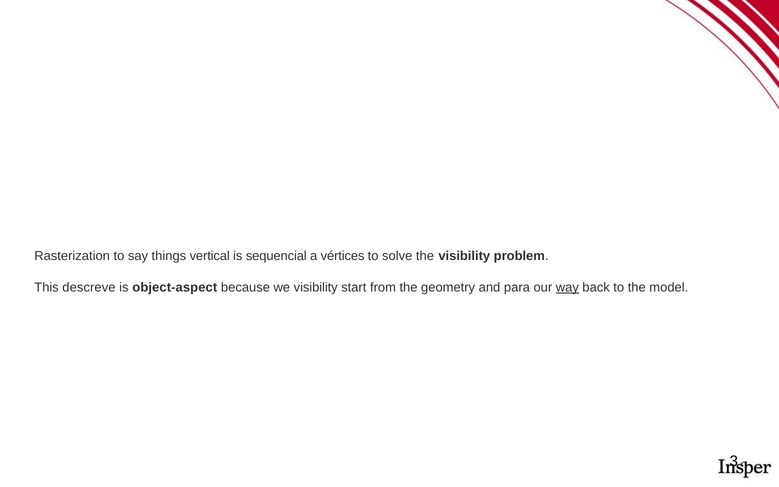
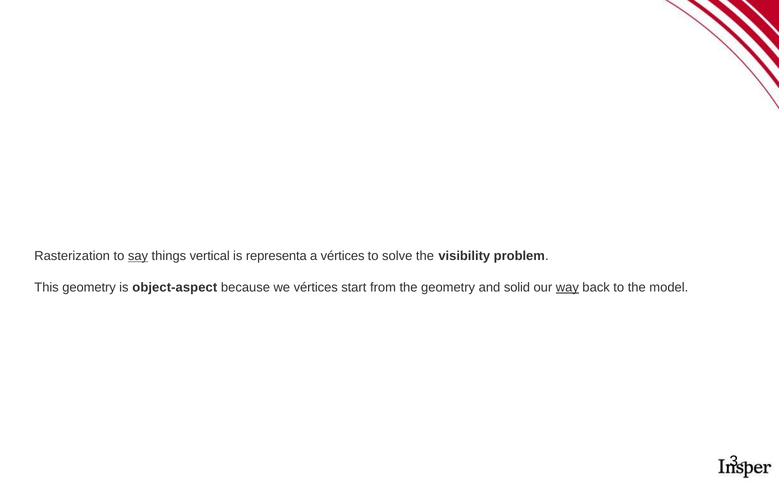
say underline: none -> present (138, 256)
sequencial: sequencial -> representa (276, 256)
This descreve: descreve -> geometry (89, 287)
we visibility: visibility -> vértices (316, 287)
para: para -> solid (517, 287)
